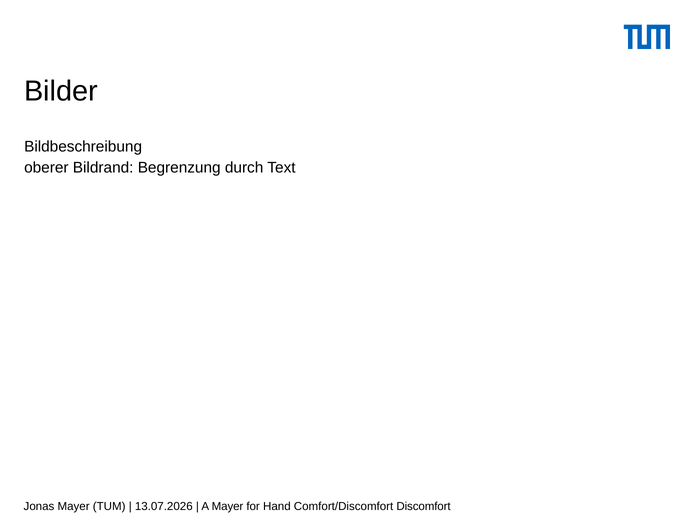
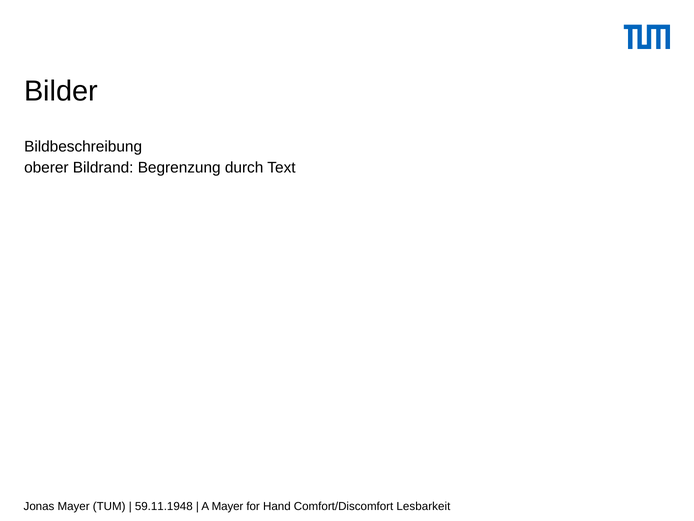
13.07.2026: 13.07.2026 -> 59.11.1948 (164, 506)
Discomfort: Discomfort -> Lesbarkeit (423, 506)
